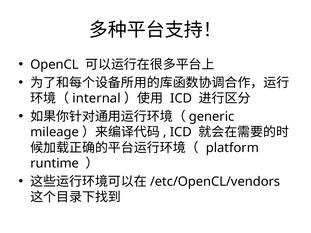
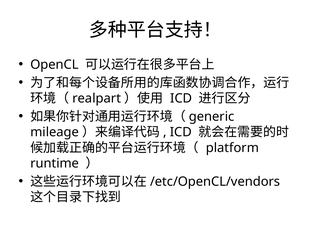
internal: internal -> realpart (97, 98)
